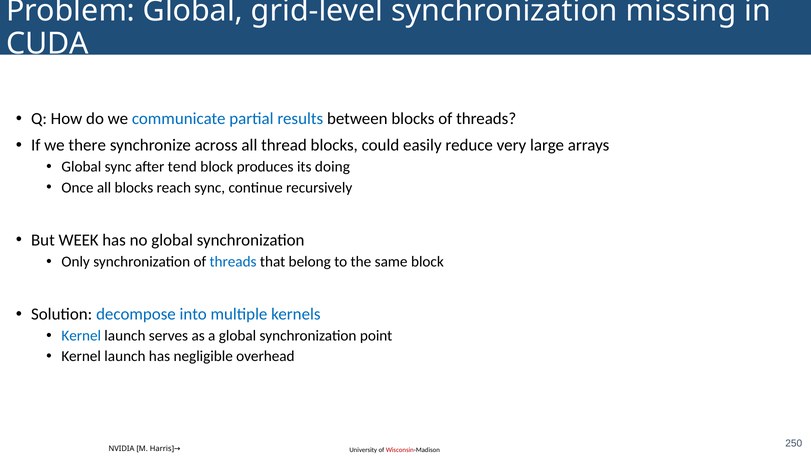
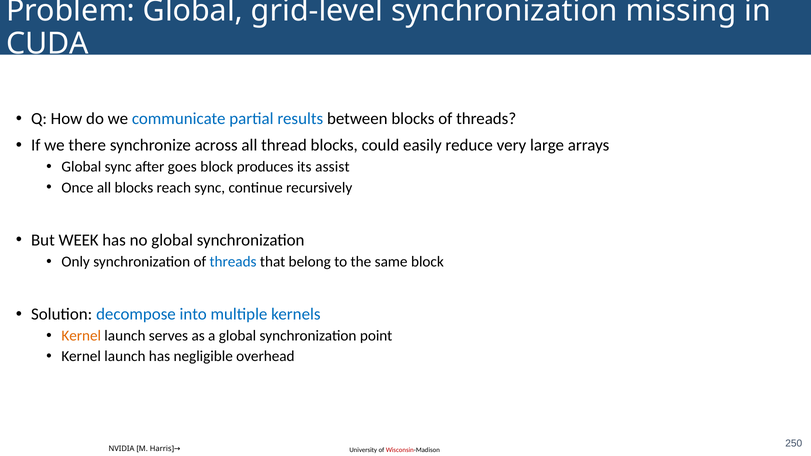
tend: tend -> goes (182, 167)
doing: doing -> assist (332, 167)
Kernel colour: blue -> orange (81, 336)
